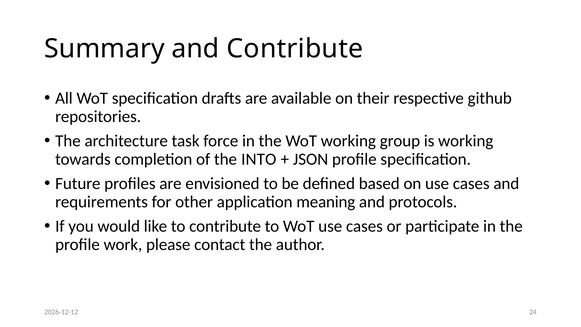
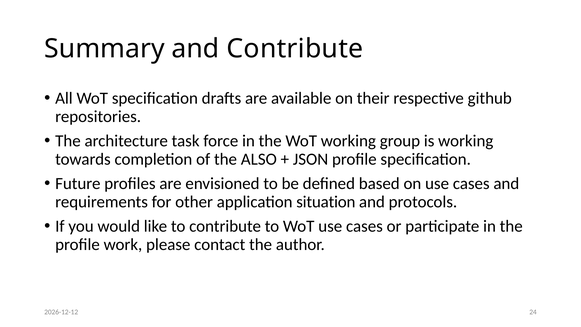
INTO: INTO -> ALSO (259, 159)
meaning: meaning -> situation (326, 202)
